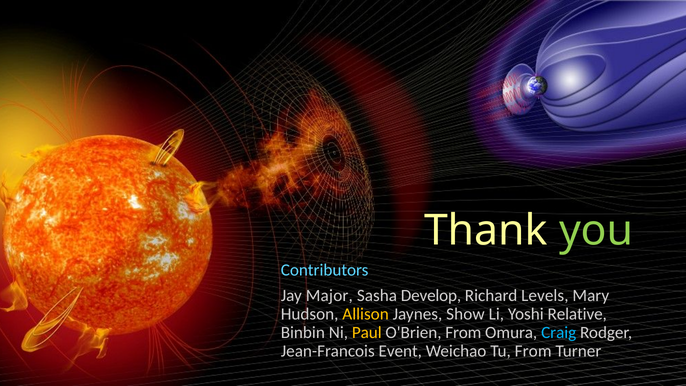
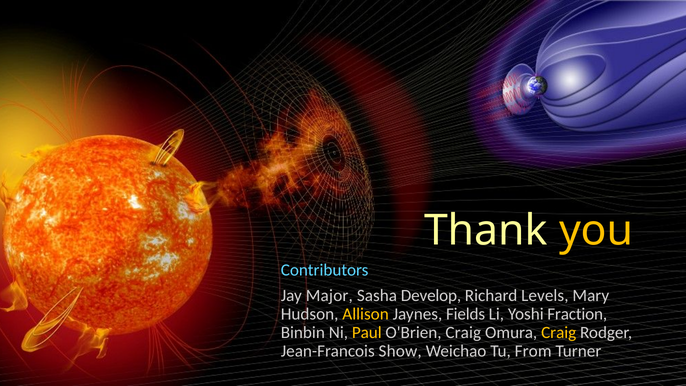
you colour: light green -> yellow (596, 231)
Show: Show -> Fields (466, 314)
Relative: Relative -> Fraction (577, 314)
O'Brien From: From -> Craig (463, 333)
Craig colour: light blue -> yellow (559, 333)
Event: Event -> Show (400, 351)
